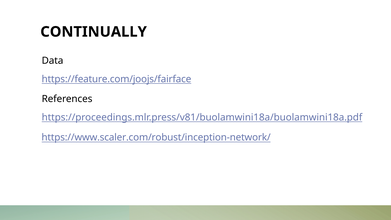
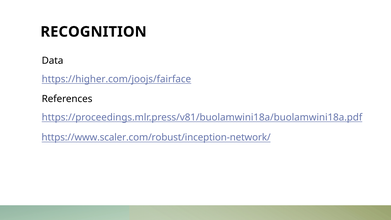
CONTINUALLY: CONTINUALLY -> RECOGNITION (94, 32)
https://feature.com/joojs/fairface: https://feature.com/joojs/fairface -> https://higher.com/joojs/fairface (116, 79)
